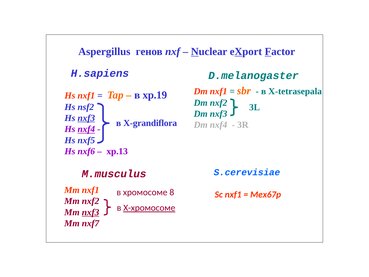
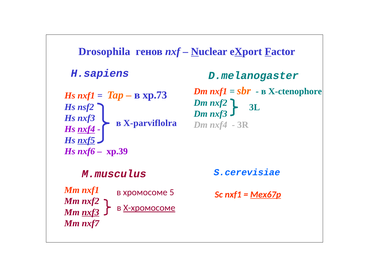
Aspergillus: Aspergillus -> Drosophila (104, 52)
Х-tetrasepala: Х-tetrasepala -> Х-ctenophore (295, 91)
хр.19: хр.19 -> хр.73 (155, 95)
nxf3 underline: present -> none (86, 118)
Х-grandiflora: Х-grandiflora -> Х-parviflolra (150, 123)
nxf5 underline: none -> present (86, 140)
хр.13: хр.13 -> хр.39 (117, 151)
8: 8 -> 5 (172, 192)
Mex67p underline: none -> present (266, 194)
